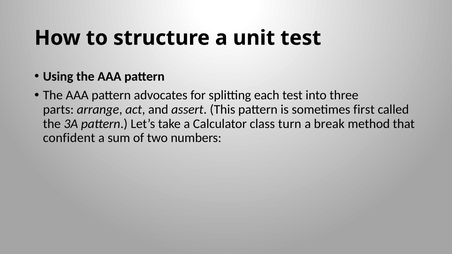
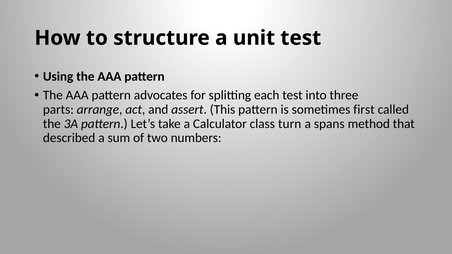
break: break -> spans (329, 124)
confident: confident -> described (69, 138)
